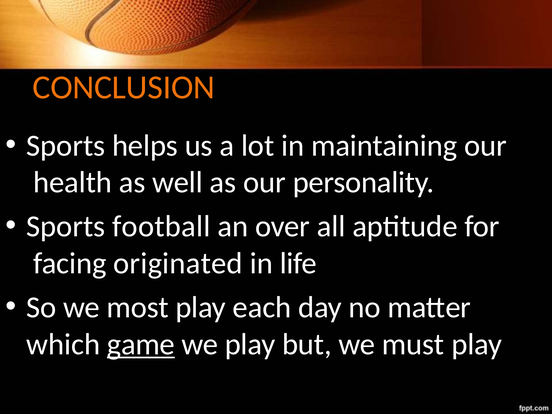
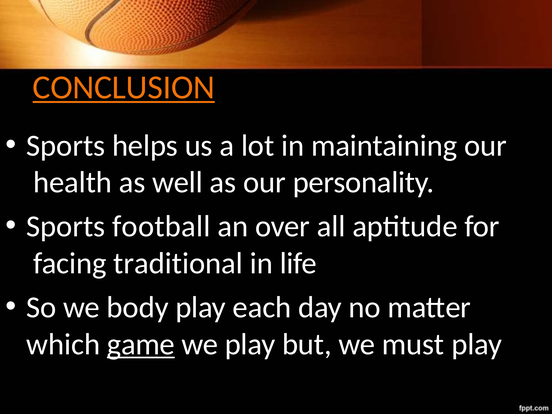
CONCLUSION underline: none -> present (124, 87)
originated: originated -> traditional (178, 263)
most: most -> body (138, 307)
